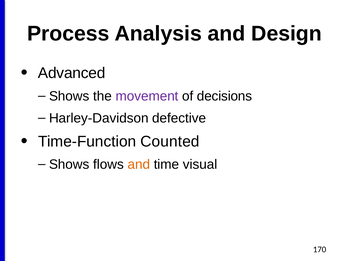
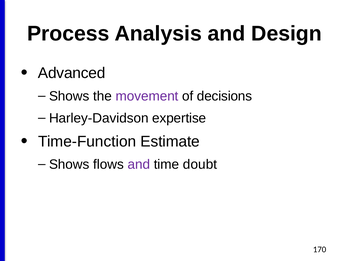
defective: defective -> expertise (179, 118)
Counted: Counted -> Estimate (170, 141)
and colour: orange -> purple (139, 164)
visual: visual -> doubt (200, 164)
